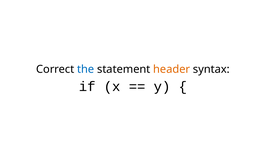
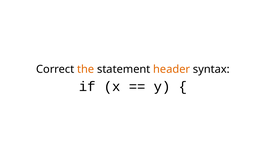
the colour: blue -> orange (86, 70)
